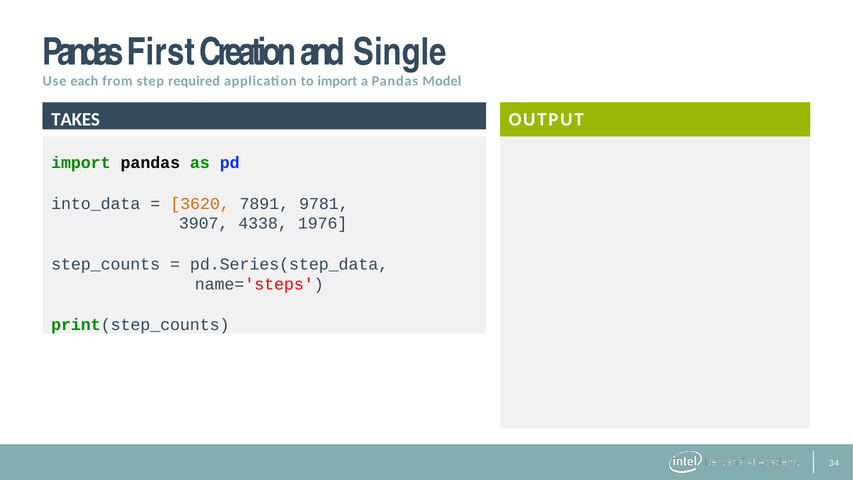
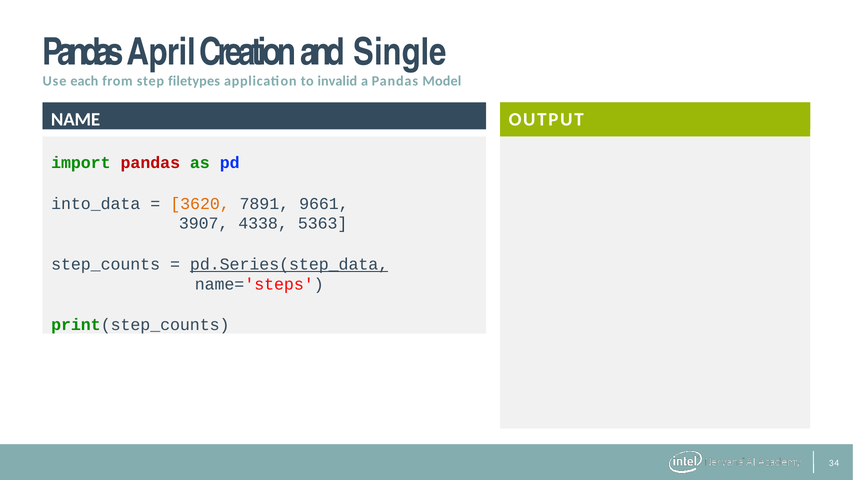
First: First -> April (161, 52)
required: required -> filetypes (194, 81)
to import: import -> invalid (337, 81)
TAKES: TAKES -> NAME (76, 119)
pandas colour: black -> red (150, 163)
9781: 9781 -> 9661 (324, 203)
1976: 1976 -> 5363 (323, 223)
pd.Series(step_data underline: none -> present (289, 264)
